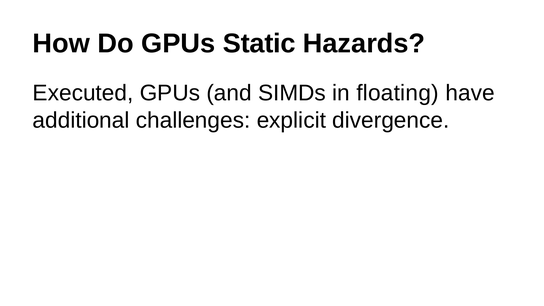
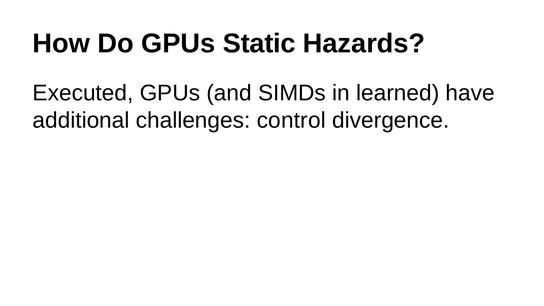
floating: floating -> learned (398, 93)
explicit: explicit -> control (291, 120)
